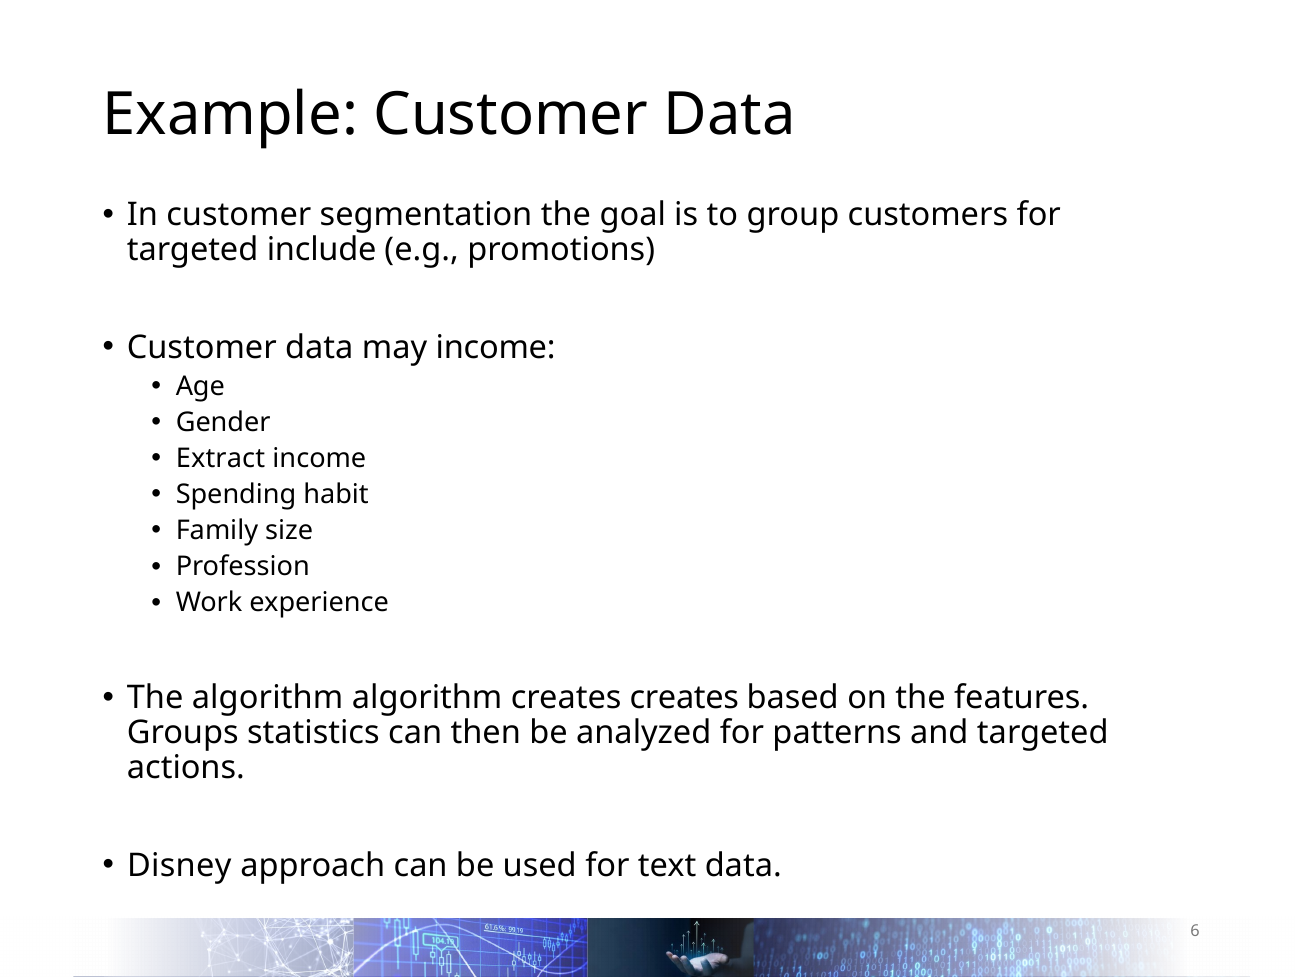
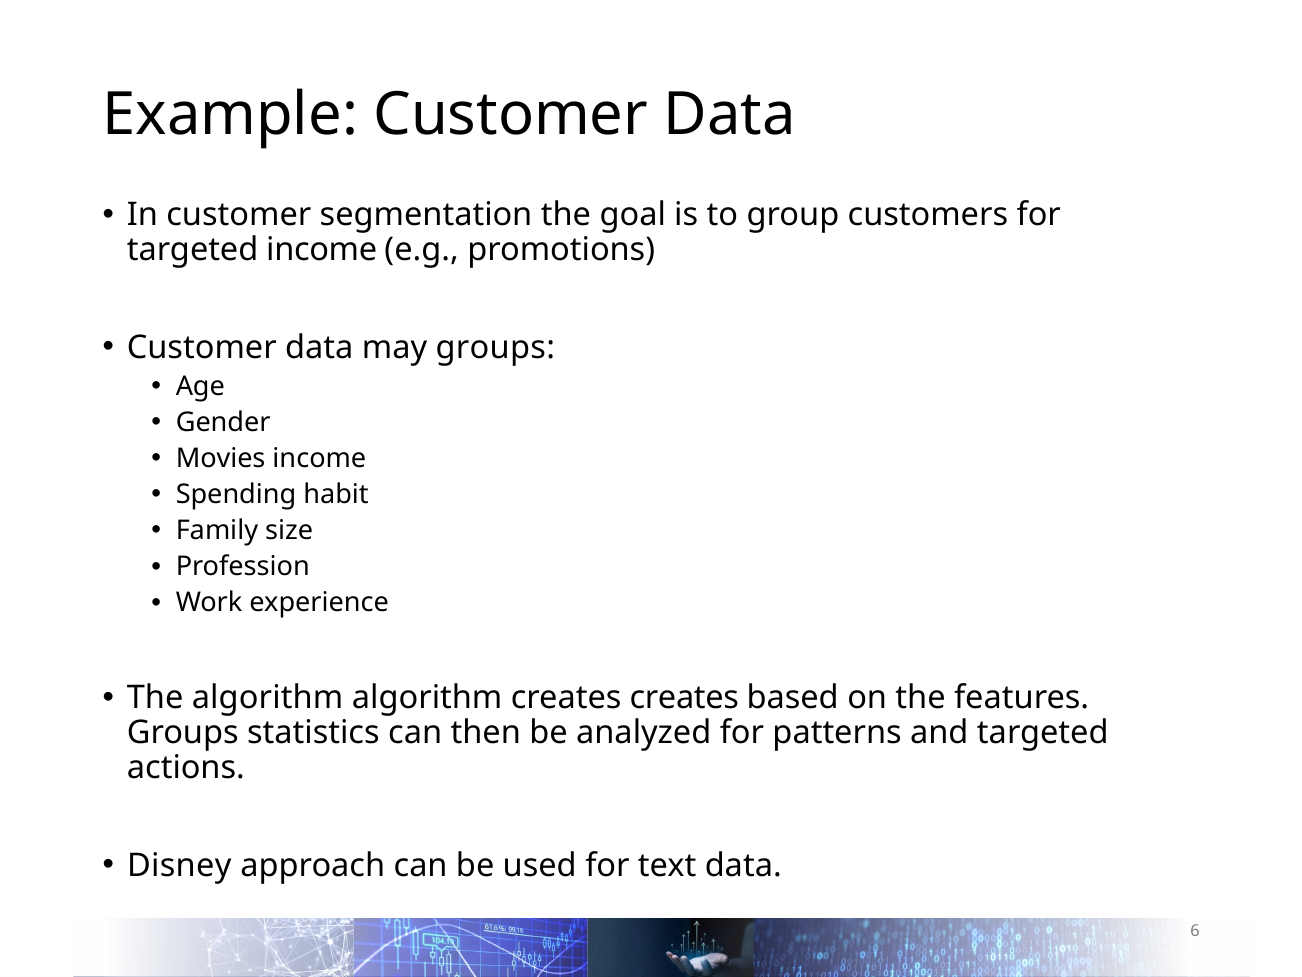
targeted include: include -> income (322, 250)
may income: income -> groups (495, 347)
Extract: Extract -> Movies (221, 458)
